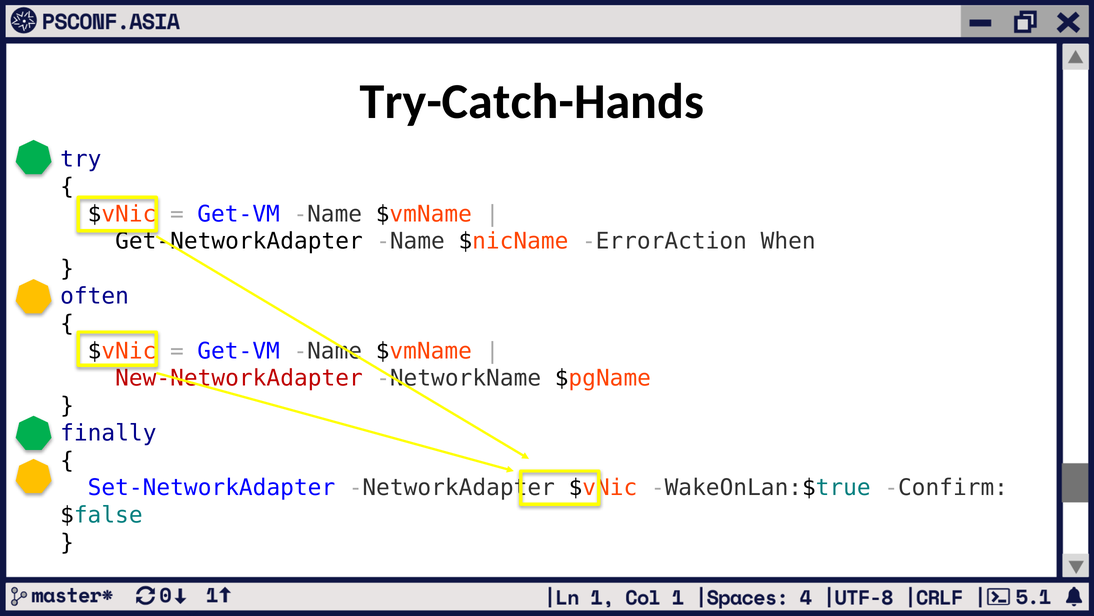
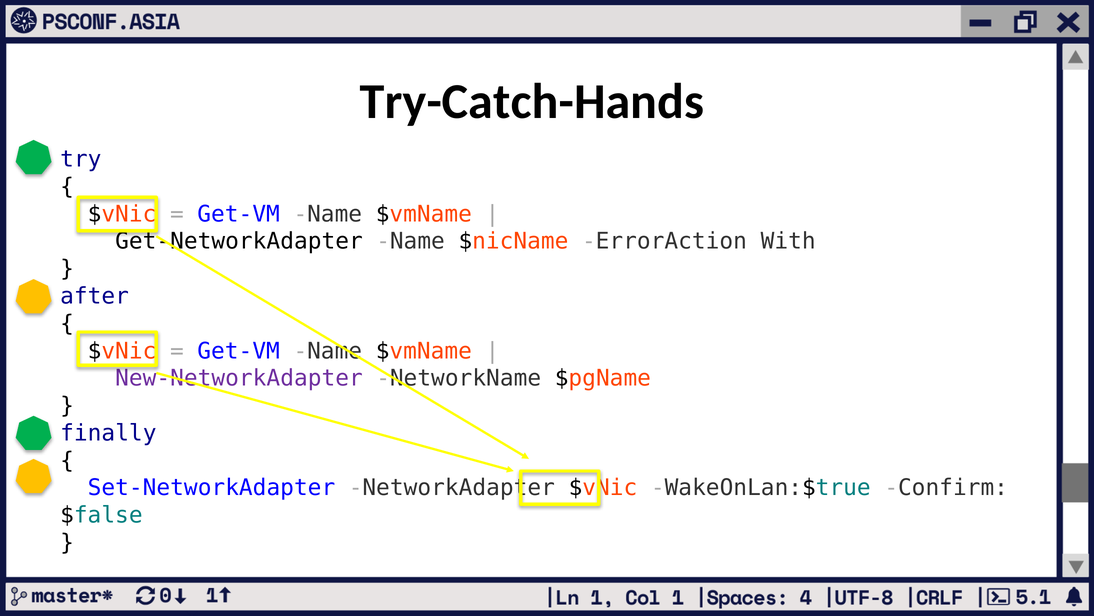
When: When -> With (788, 241)
often: often -> after (95, 296)
New-NetworkAdapter colour: red -> purple (239, 378)
